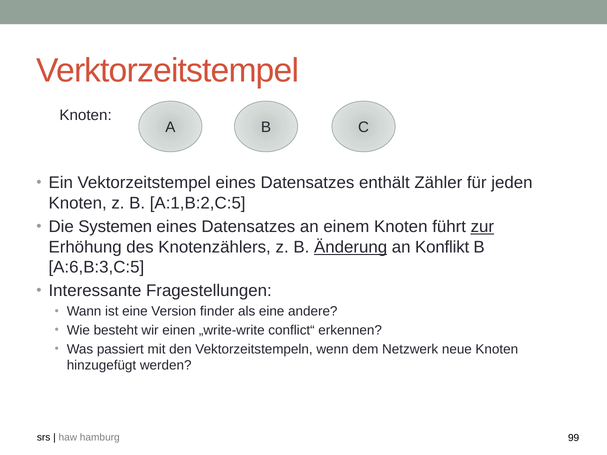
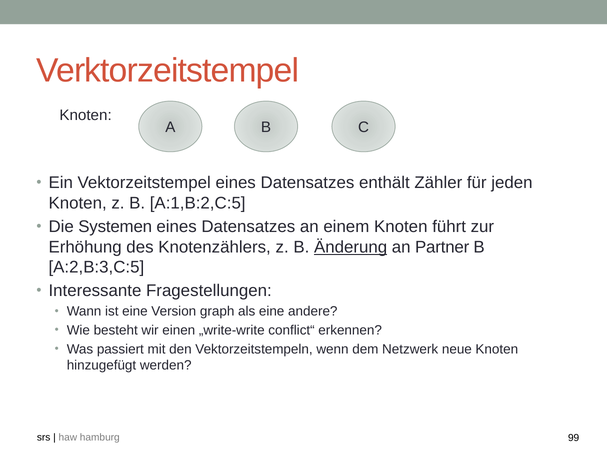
zur underline: present -> none (482, 227)
Konflikt: Konflikt -> Partner (442, 247)
A:6,B:3,C:5: A:6,B:3,C:5 -> A:2,B:3,C:5 (96, 267)
finder: finder -> graph (217, 312)
